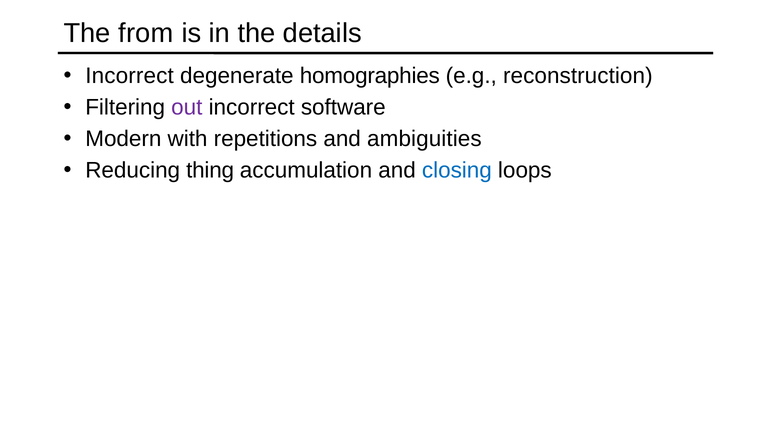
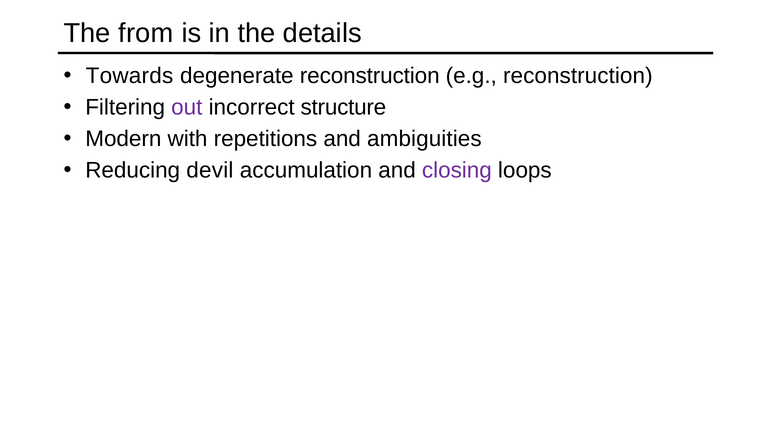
Incorrect: Incorrect -> Towards (129, 76)
degenerate homographies: homographies -> reconstruction (370, 76)
software: software -> structure (343, 107)
thing: thing -> devil (210, 170)
closing colour: blue -> purple (457, 170)
